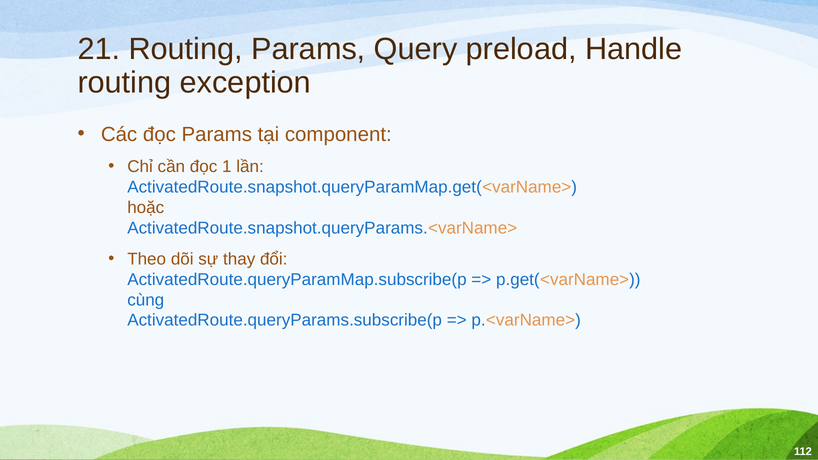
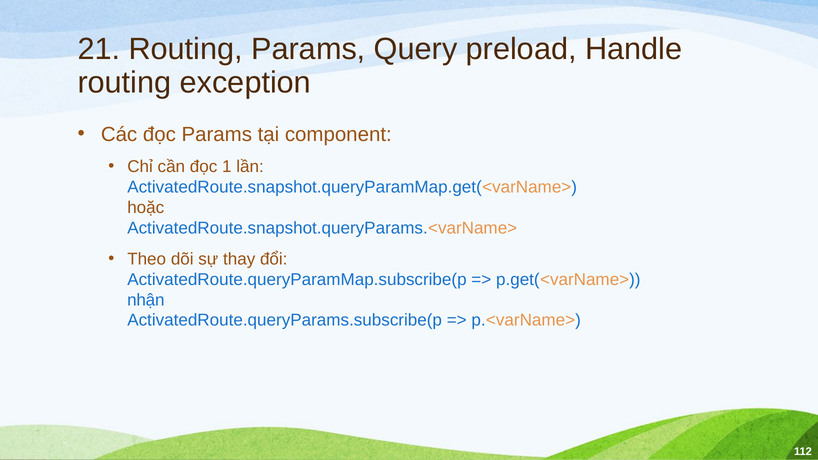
cùng: cùng -> nhận (146, 300)
